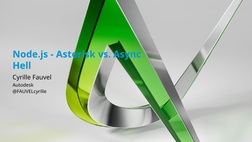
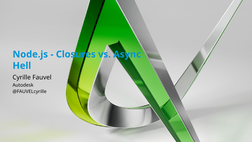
Asterisk: Asterisk -> Closures (76, 54)
